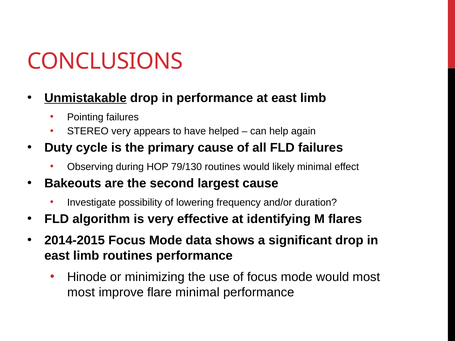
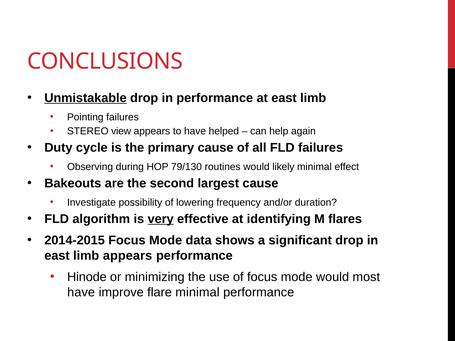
STEREO very: very -> view (121, 131)
very underline: none -> present (161, 219)
limb routines: routines -> appears (128, 256)
most: most -> have (81, 292)
